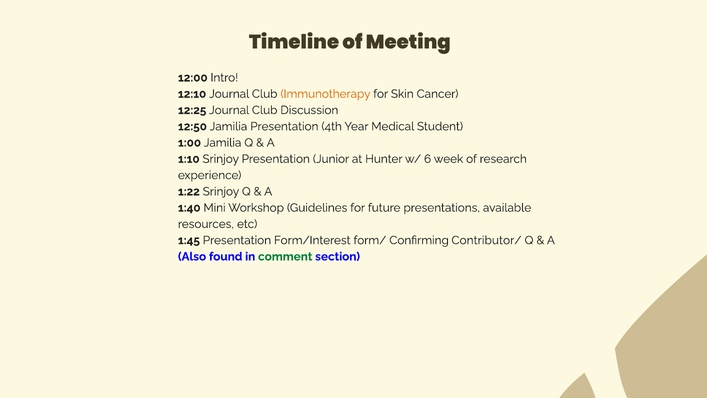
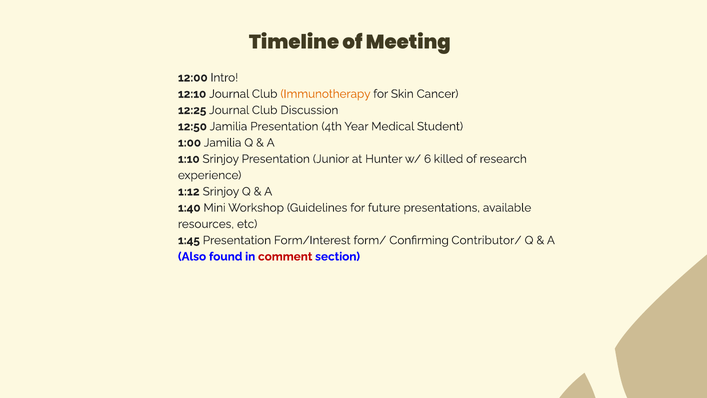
week: week -> killed (448, 159)
1:22: 1:22 -> 1:12 (189, 191)
comment colour: green -> red (285, 256)
